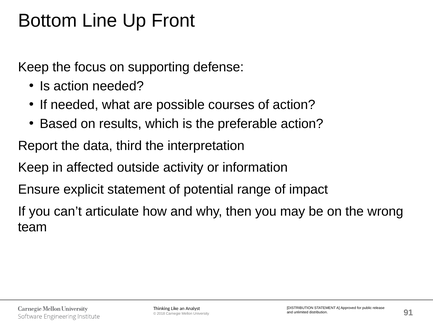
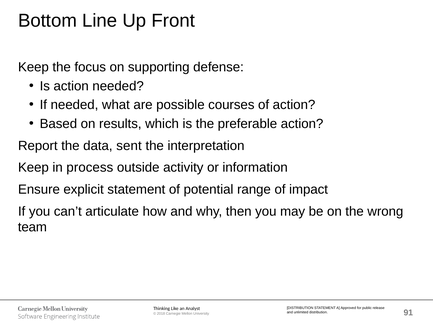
third: third -> sent (129, 146)
affected: affected -> process (90, 167)
